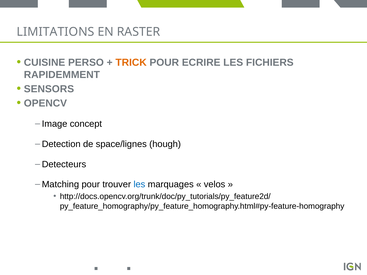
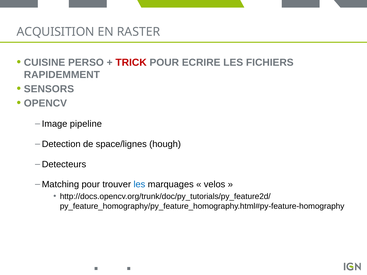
LIMITATIONS: LIMITATIONS -> ACQUISITION (56, 32)
TRICK colour: orange -> red (131, 62)
concept: concept -> pipeline (86, 124)
